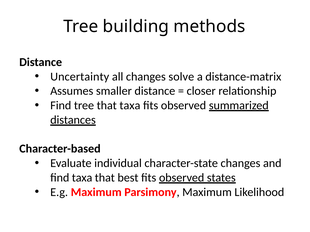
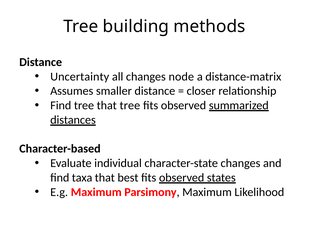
solve: solve -> node (181, 77)
that taxa: taxa -> tree (130, 106)
